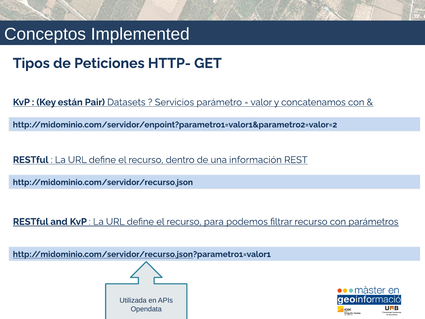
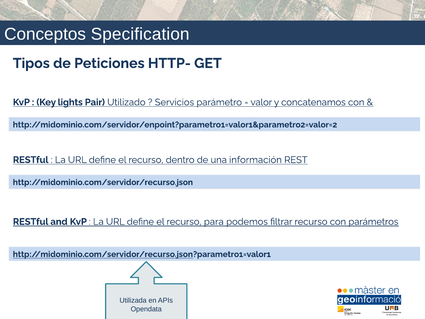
Implemented: Implemented -> Specification (140, 34)
están: están -> lights (70, 102)
Datasets: Datasets -> Utilizado (126, 102)
